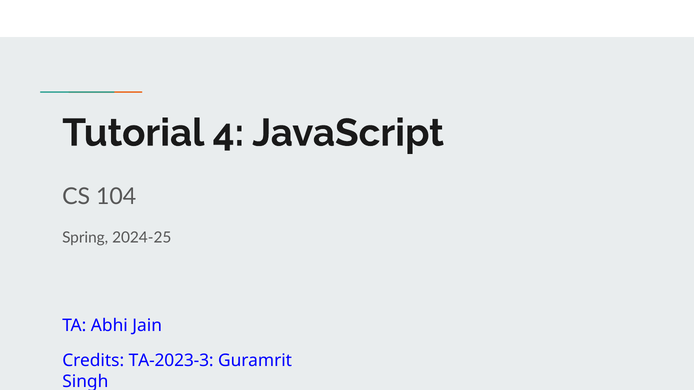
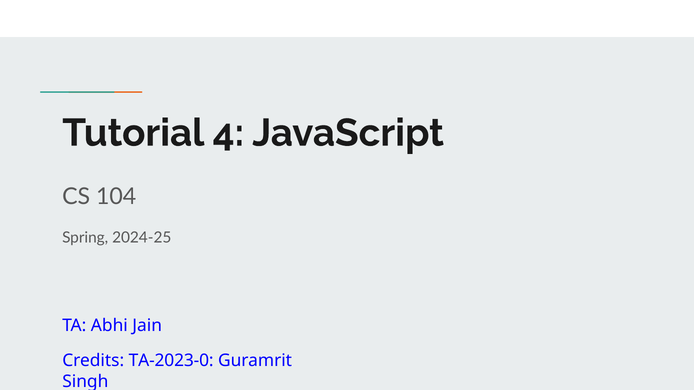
TA-2023-3: TA-2023-3 -> TA-2023-0 (171, 361)
